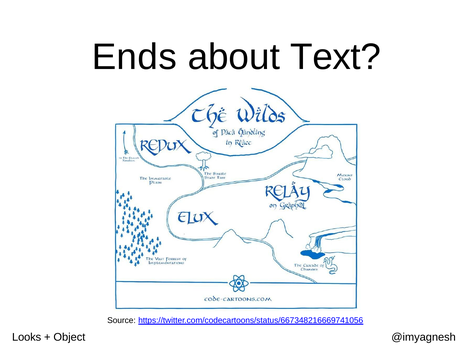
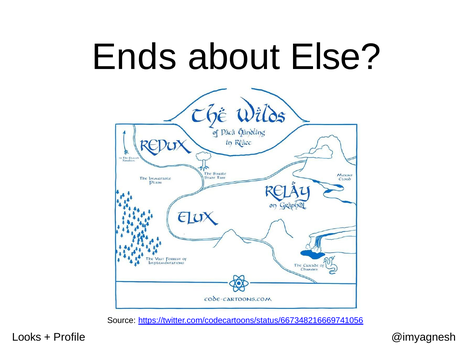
Text: Text -> Else (336, 57)
Object: Object -> Profile (69, 337)
